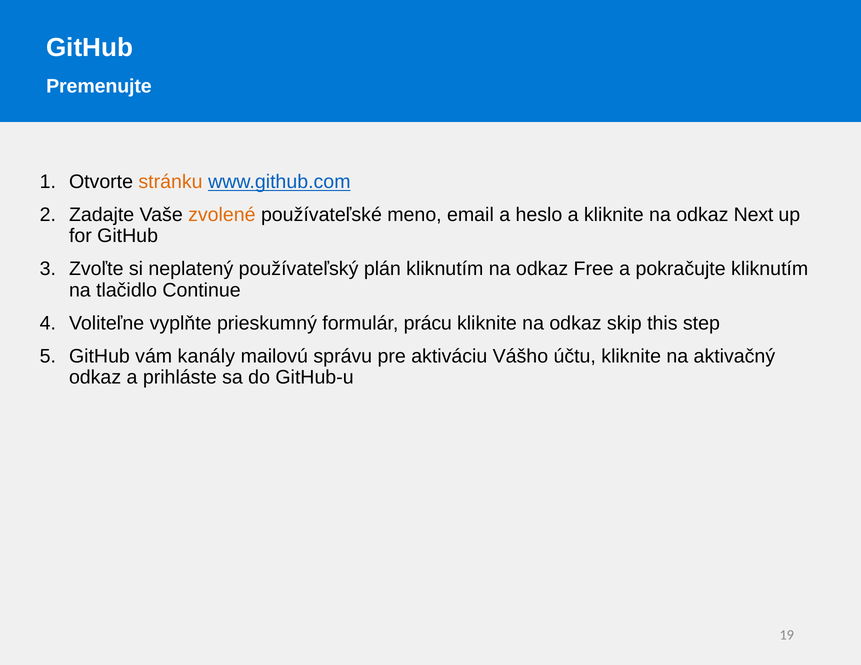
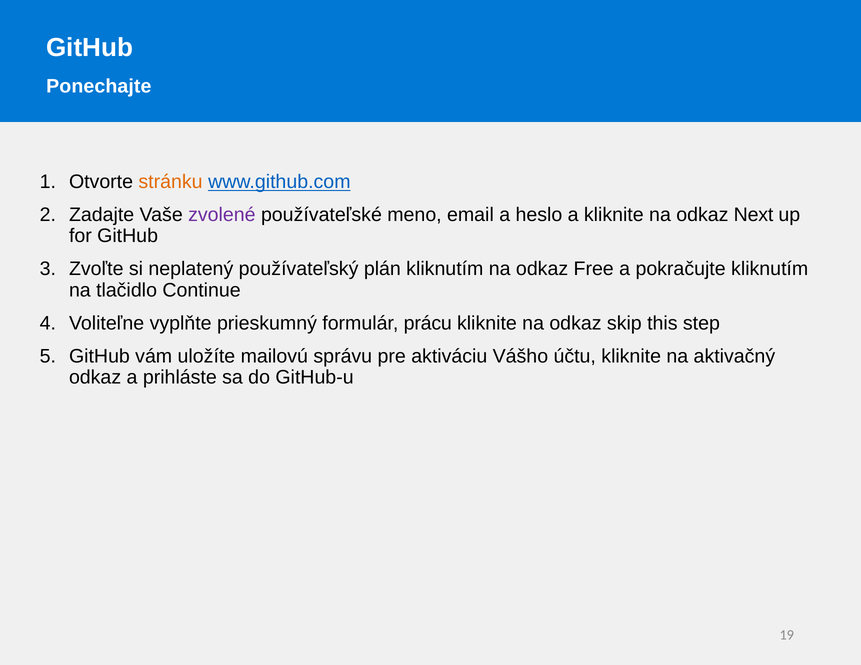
Premenujte: Premenujte -> Ponechajte (99, 86)
zvolené colour: orange -> purple (222, 215)
kanály: kanály -> uložíte (206, 356)
